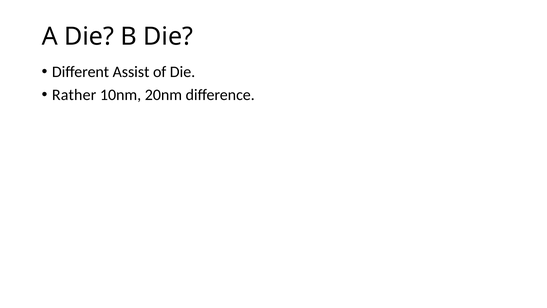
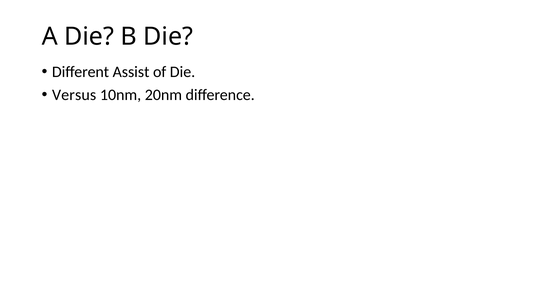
Rather: Rather -> Versus (74, 95)
